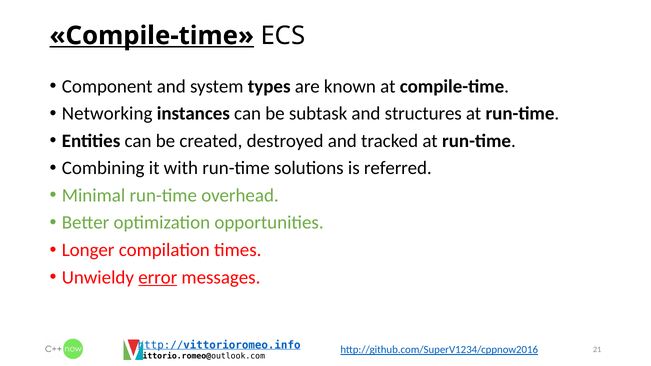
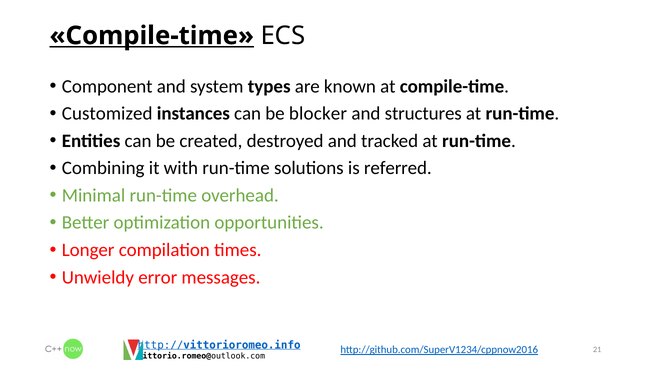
Networking: Networking -> Customized (107, 114)
subtask: subtask -> blocker (318, 114)
error underline: present -> none (158, 277)
